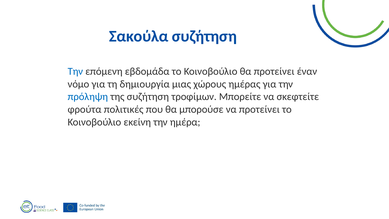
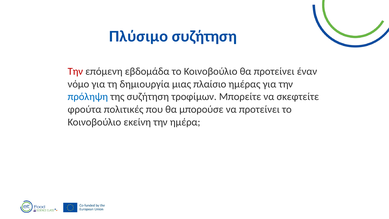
Σακούλα: Σακούλα -> Πλύσιμο (139, 36)
Την colour: blue -> red (75, 71)
χώρους: χώρους -> πλαίσιο (210, 84)
